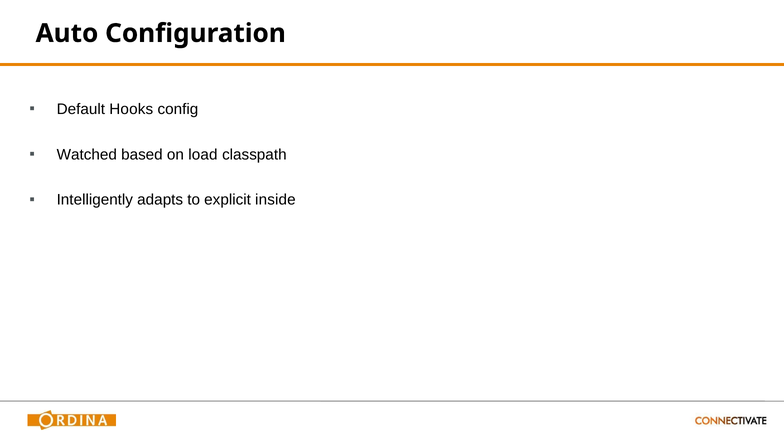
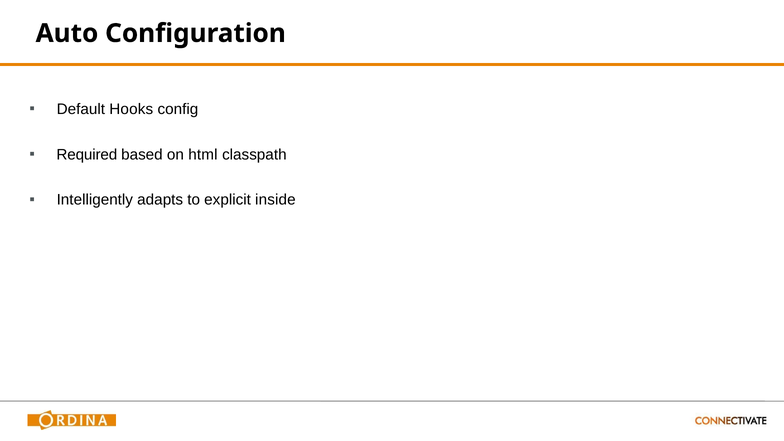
Watched: Watched -> Required (87, 155)
load: load -> html (203, 155)
